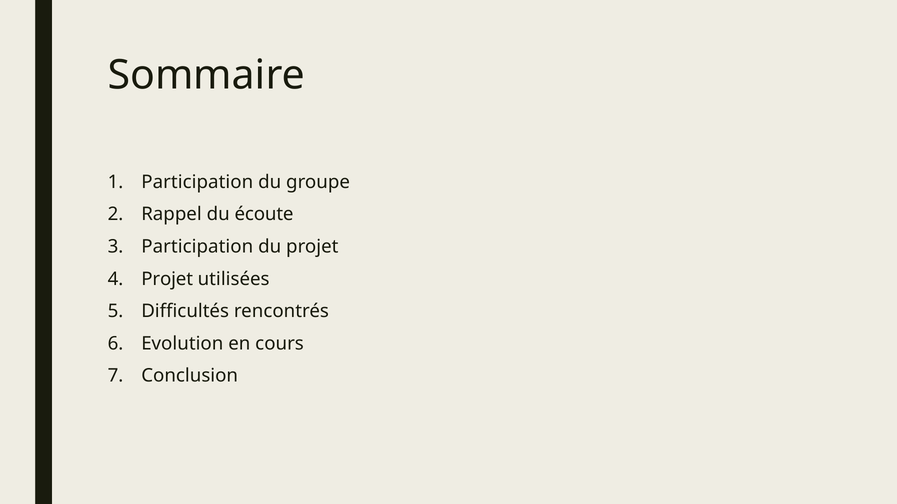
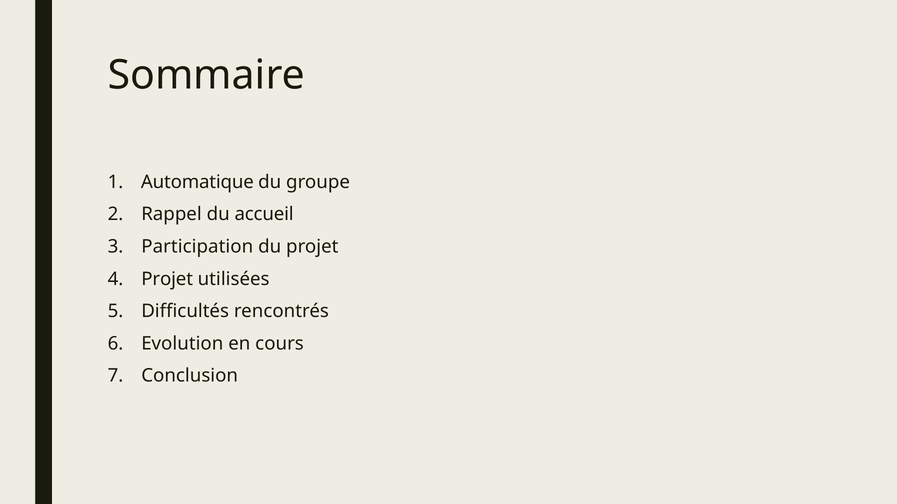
Participation: Participation -> Automatique (197, 182)
écoute: écoute -> accueil (264, 215)
